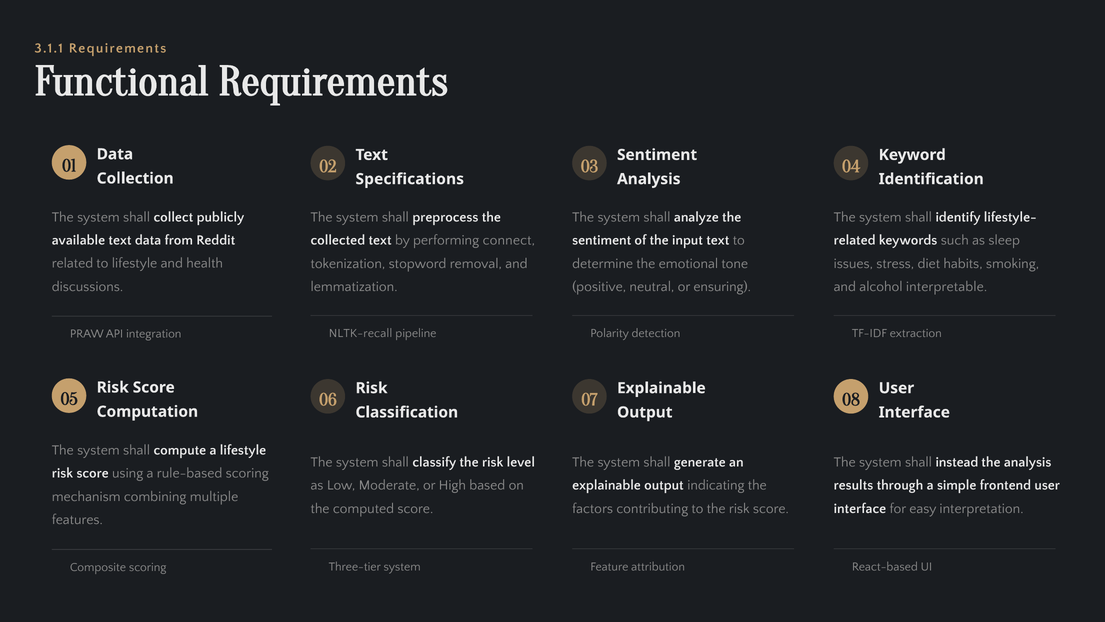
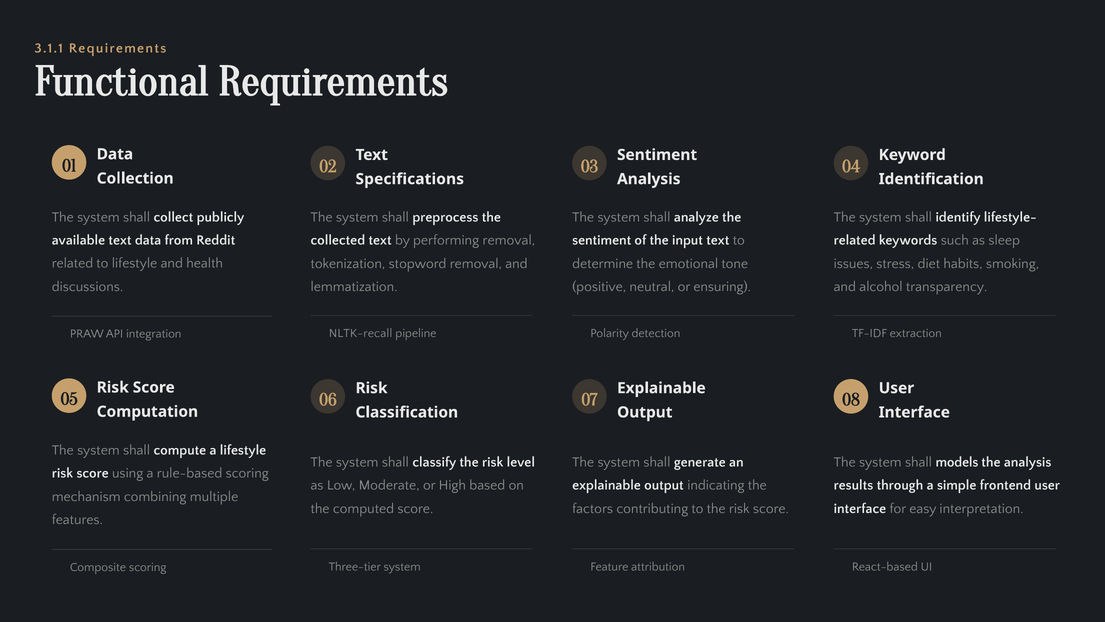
performing connect: connect -> removal (509, 240)
interpretable: interpretable -> transparency (947, 287)
instead: instead -> models (957, 462)
